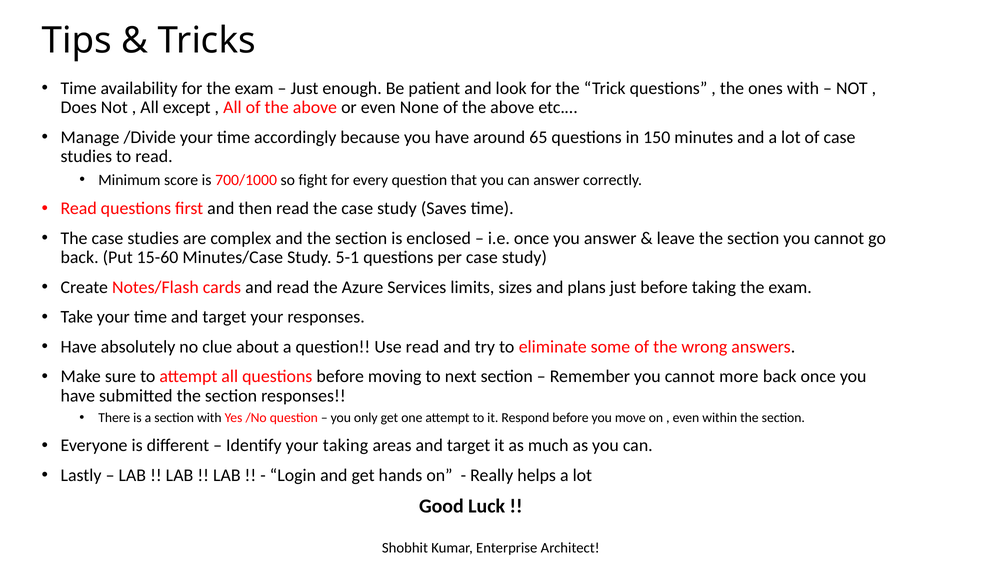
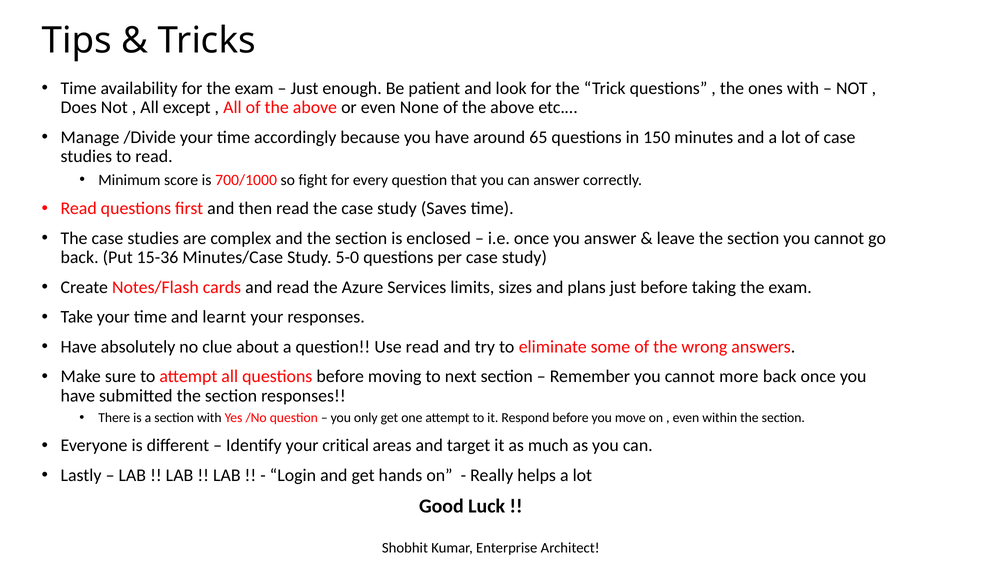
15-60: 15-60 -> 15-36 (158, 258)
5-1: 5-1 -> 5-0 (347, 258)
time and target: target -> learnt (224, 317)
your taking: taking -> critical (346, 446)
